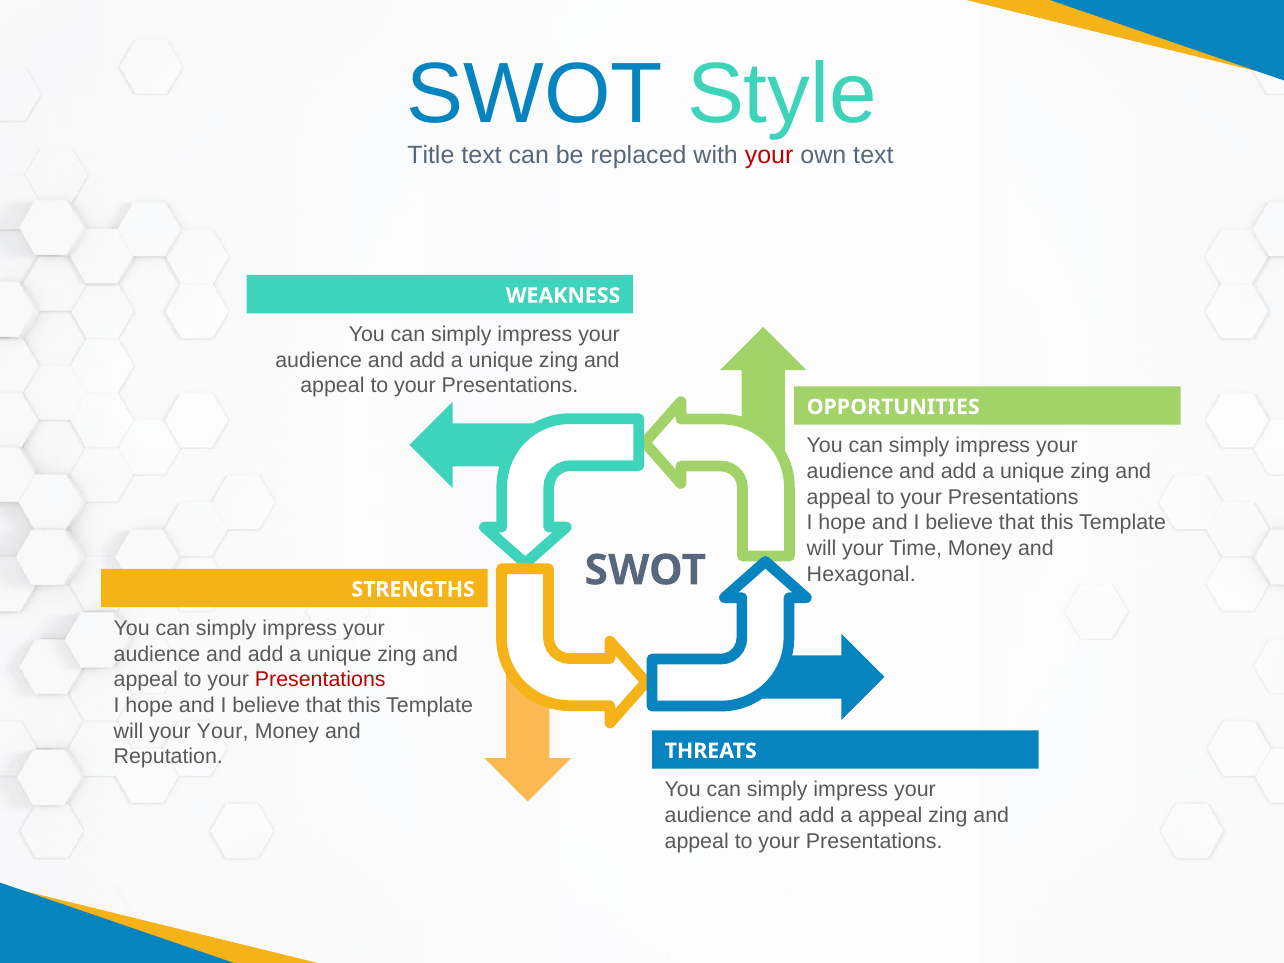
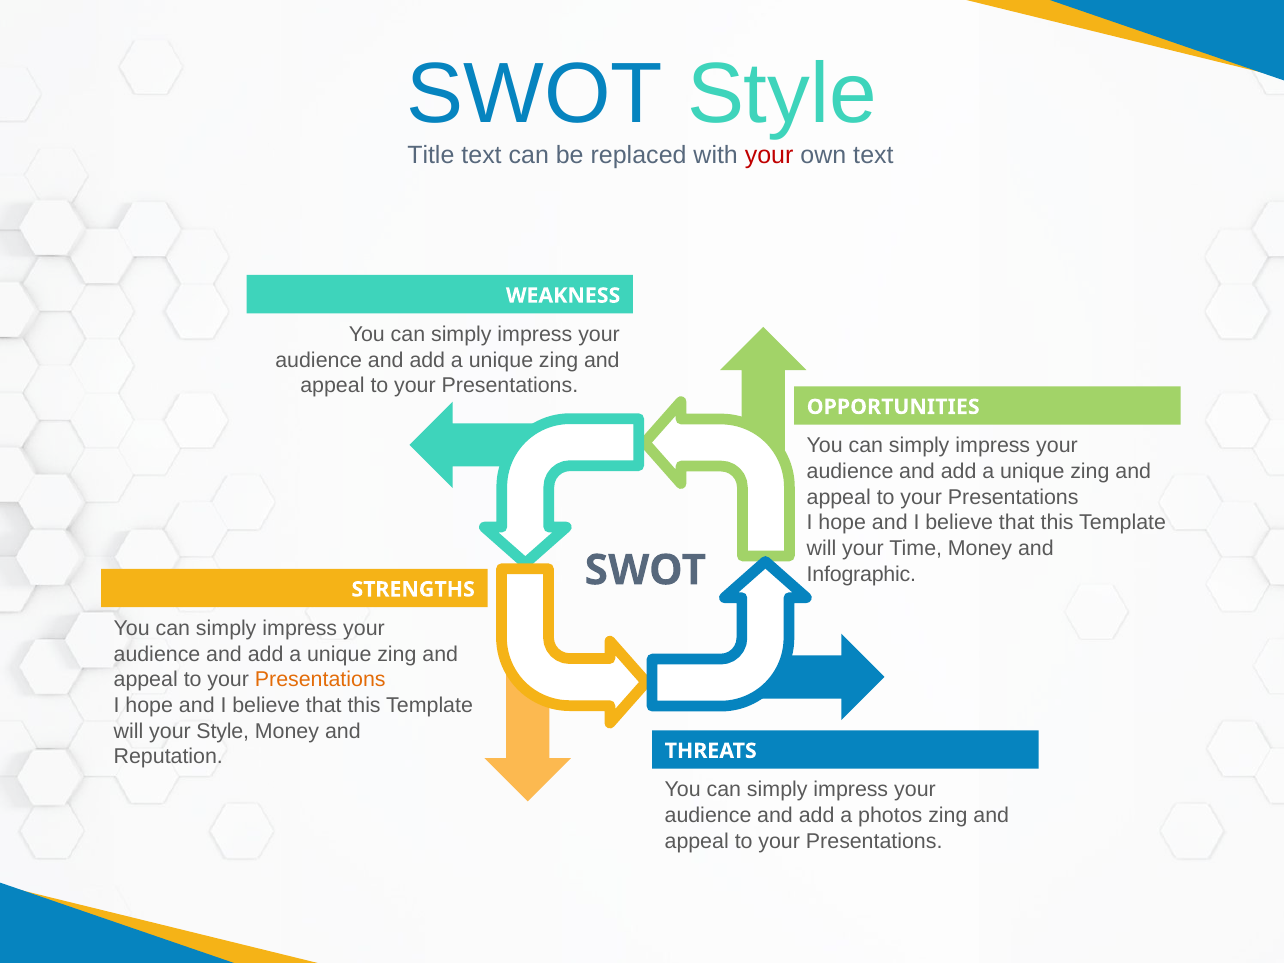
Hexagonal: Hexagonal -> Infographic (861, 574)
Presentations colour: red -> orange (320, 680)
your Your: Your -> Style (223, 731)
a appeal: appeal -> photos (890, 816)
